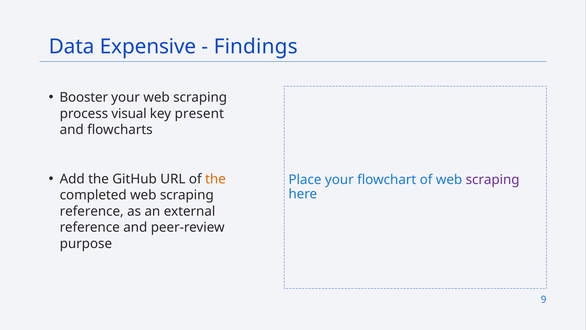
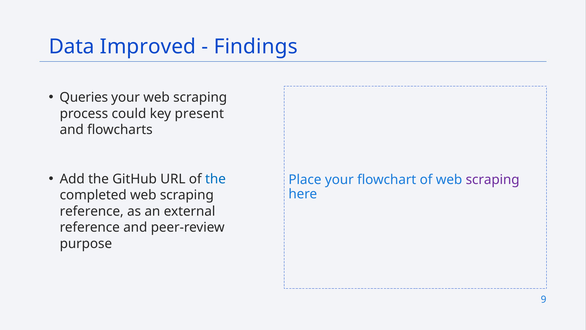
Expensive: Expensive -> Improved (148, 46)
Booster: Booster -> Queries (84, 97)
visual: visual -> could (129, 113)
the colour: orange -> blue (215, 179)
